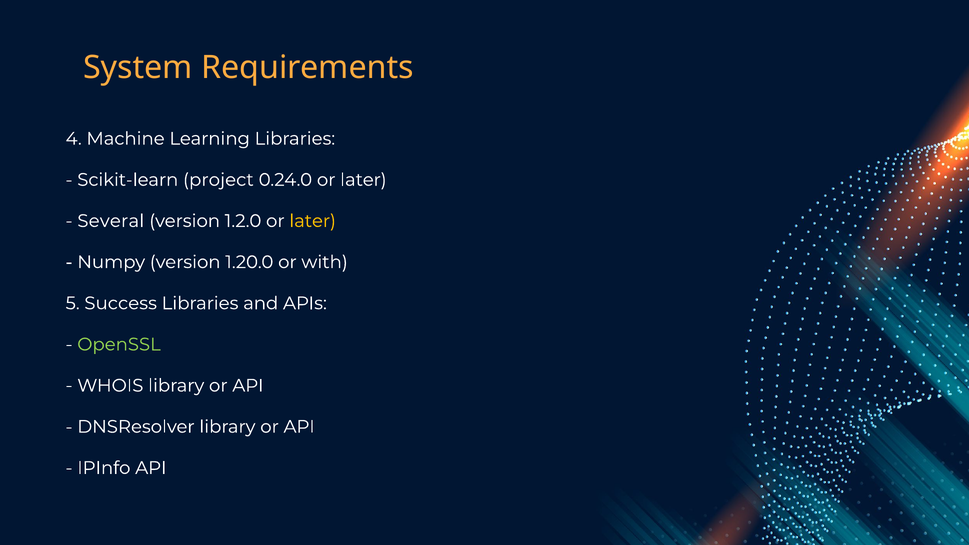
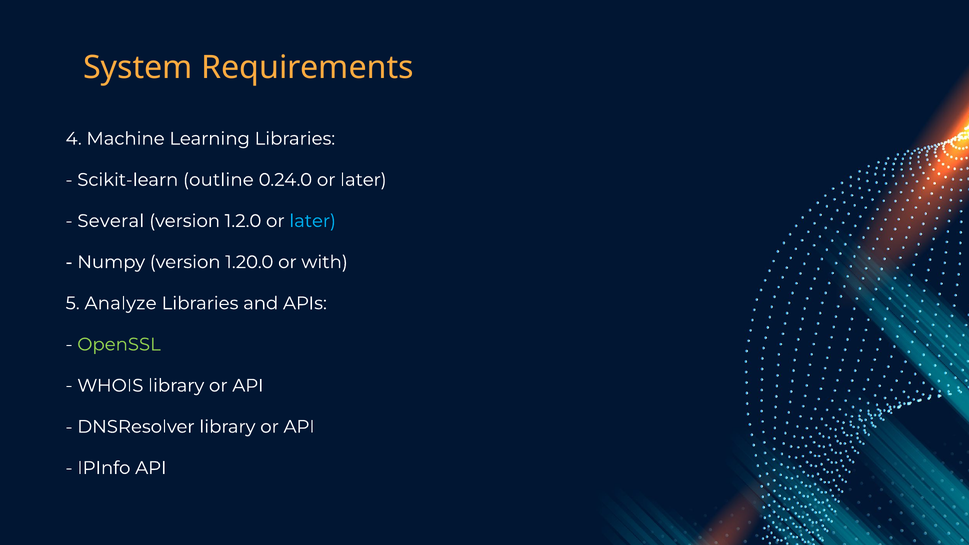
project: project -> outline (218, 180)
later colour: yellow -> light blue (313, 221)
Success: Success -> Analyze (121, 303)
